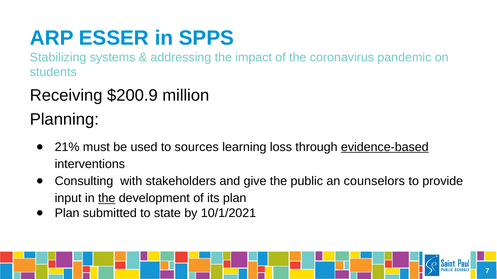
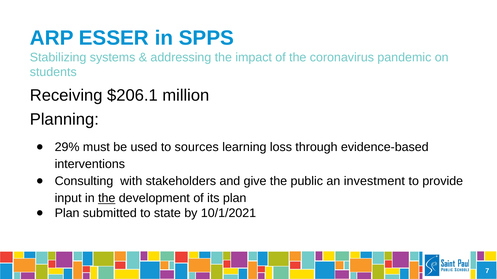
$200.9: $200.9 -> $206.1 (132, 96)
21%: 21% -> 29% (67, 147)
evidence-based underline: present -> none (385, 147)
counselors: counselors -> investment (374, 181)
